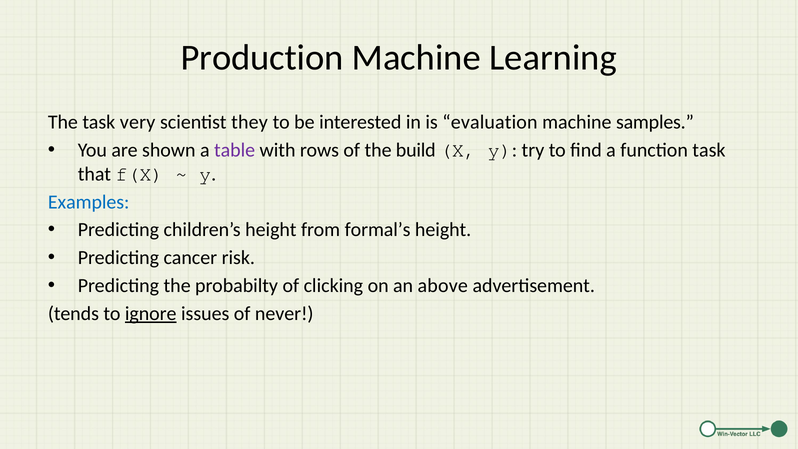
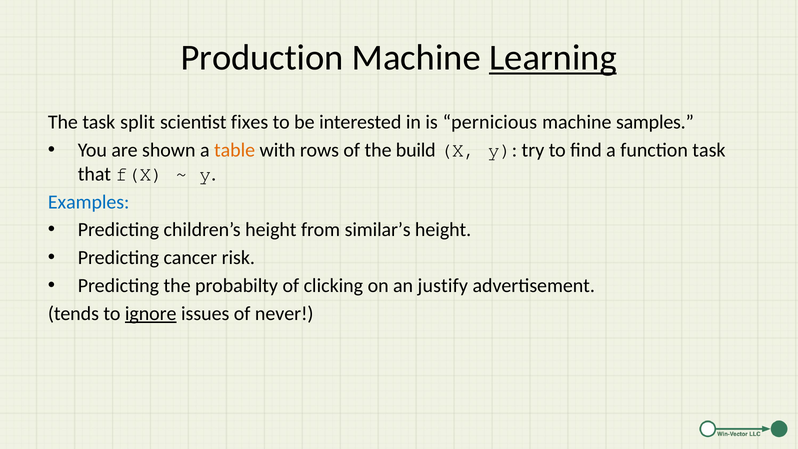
Learning underline: none -> present (553, 58)
very: very -> split (138, 122)
they: they -> fixes (250, 122)
evaluation: evaluation -> pernicious (490, 122)
table colour: purple -> orange (235, 150)
formal’s: formal’s -> similar’s (378, 230)
above: above -> justify (443, 286)
